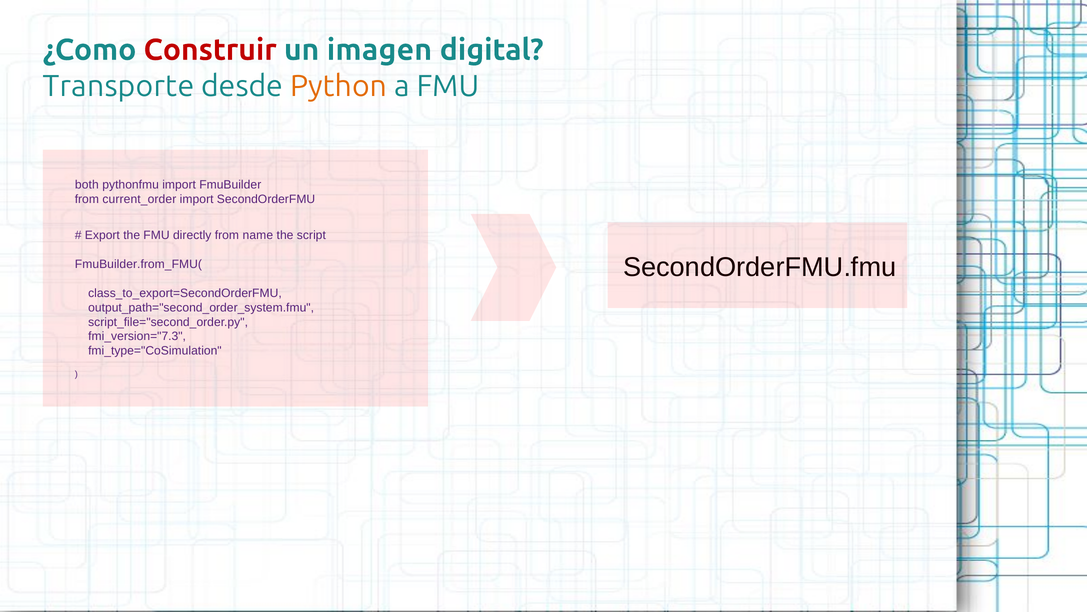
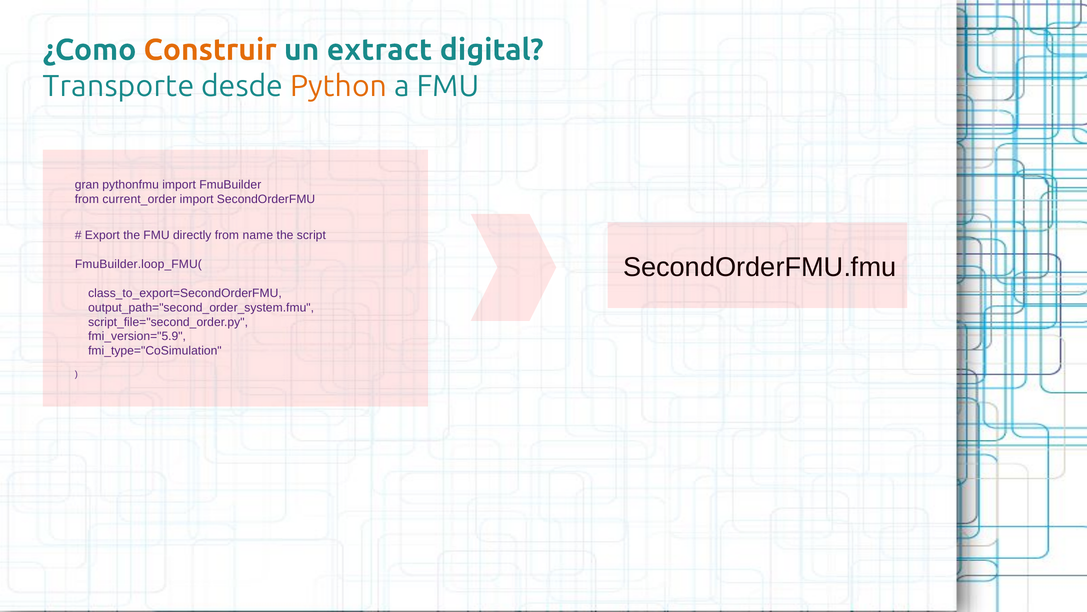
Construir colour: red -> orange (210, 50)
imagen: imagen -> extract (379, 50)
both: both -> gran (87, 185)
FmuBuilder.from_FMU(: FmuBuilder.from_FMU( -> FmuBuilder.loop_FMU( (138, 264)
fmi_version="7.3: fmi_version="7.3 -> fmi_version="5.9 (137, 336)
